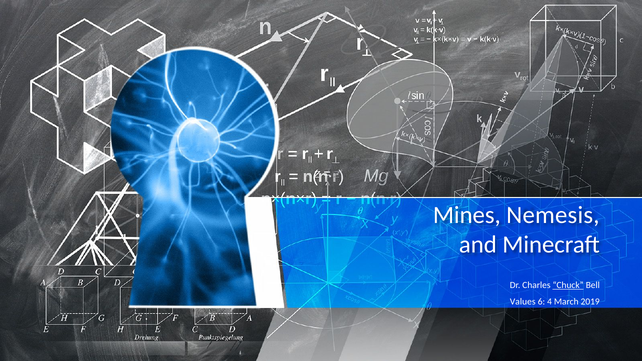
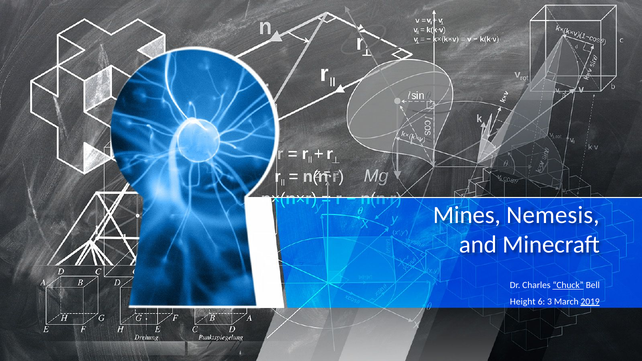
Values: Values -> Height (523, 302)
4: 4 -> 3 (550, 302)
2019 underline: none -> present (590, 302)
